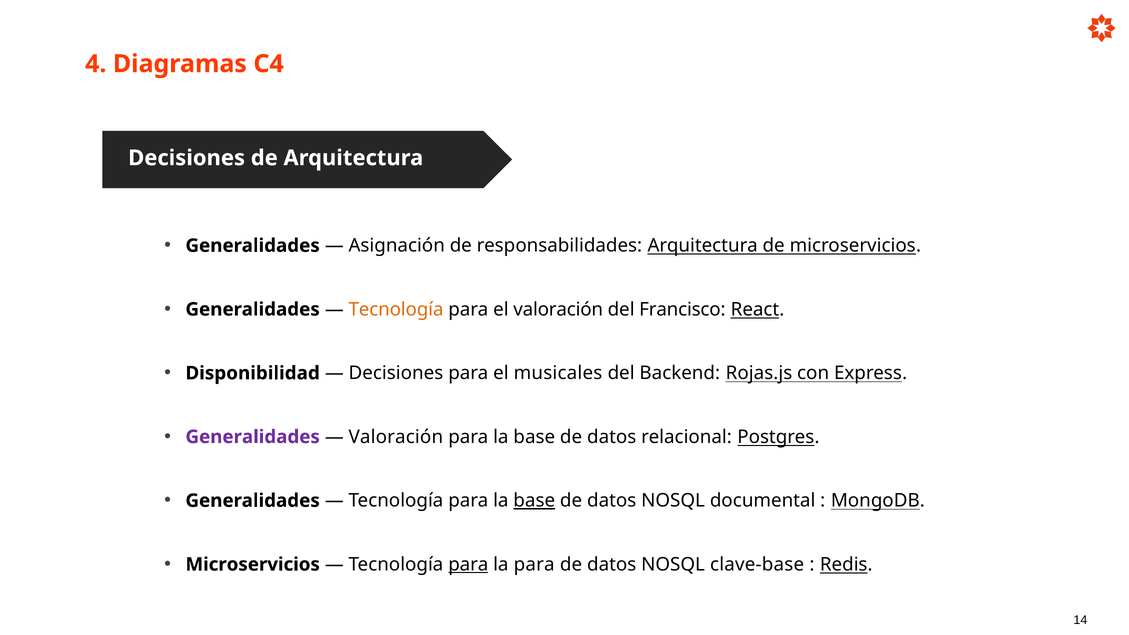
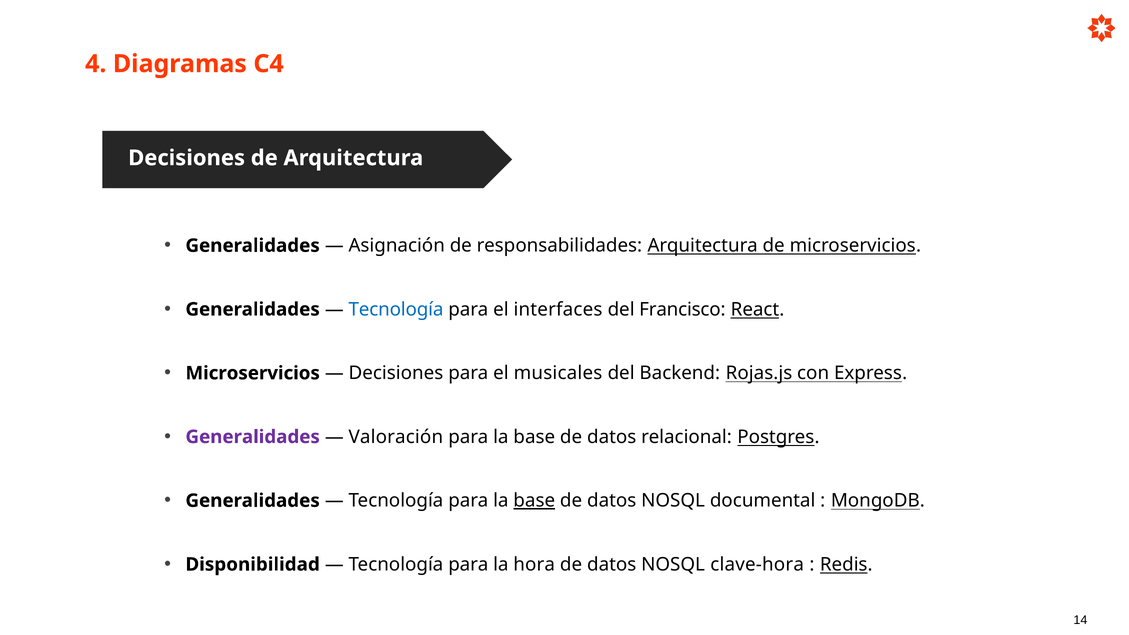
Tecnología colour: orange -> blue (396, 309)
el valoración: valoración -> interfaces (558, 309)
Disponibilidad: Disponibilidad -> Microservicios (253, 373)
Microservicios: Microservicios -> Disponibilidad (253, 565)
para underline: present -> none (468, 565)
la para: para -> hora (534, 565)
clave-base: clave-base -> clave-hora (757, 565)
